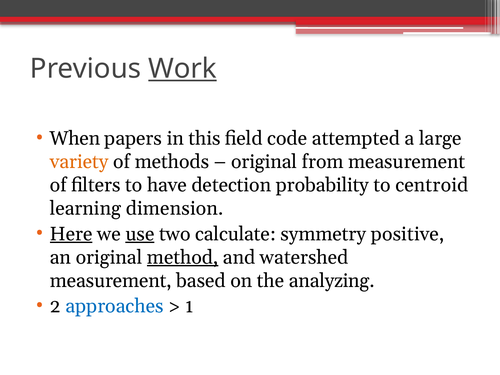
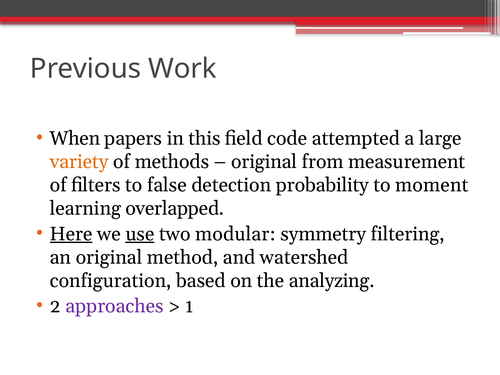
Work underline: present -> none (183, 69)
have: have -> false (167, 185)
centroid: centroid -> moment (432, 185)
dimension: dimension -> overlapped (175, 209)
calculate: calculate -> modular (235, 234)
positive: positive -> filtering (408, 234)
method underline: present -> none (183, 257)
measurement: measurement -> configuration (111, 281)
approaches colour: blue -> purple (114, 306)
